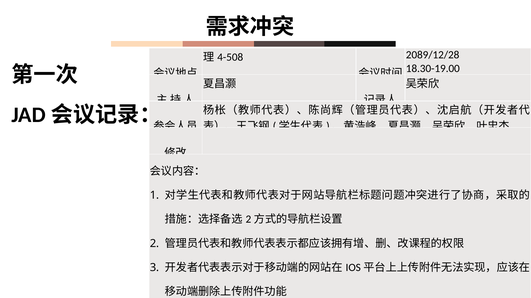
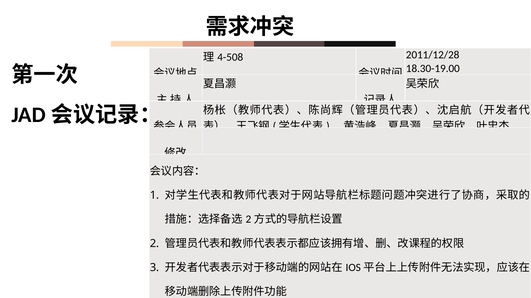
2089/12/28: 2089/12/28 -> 2011/12/28 (433, 55)
